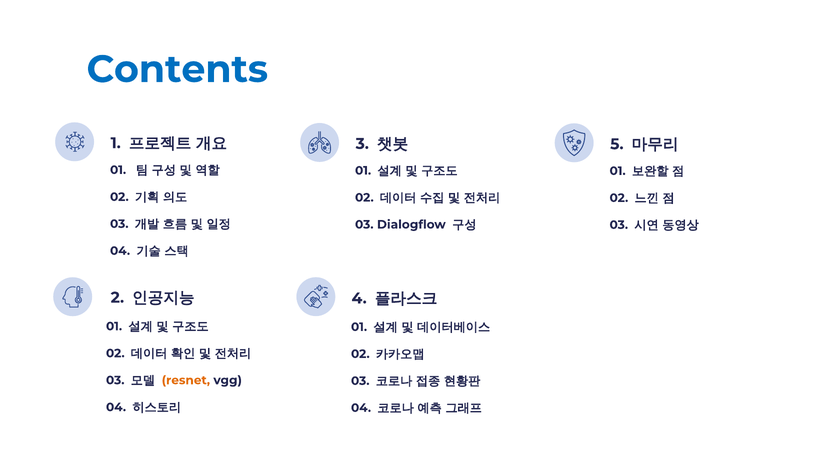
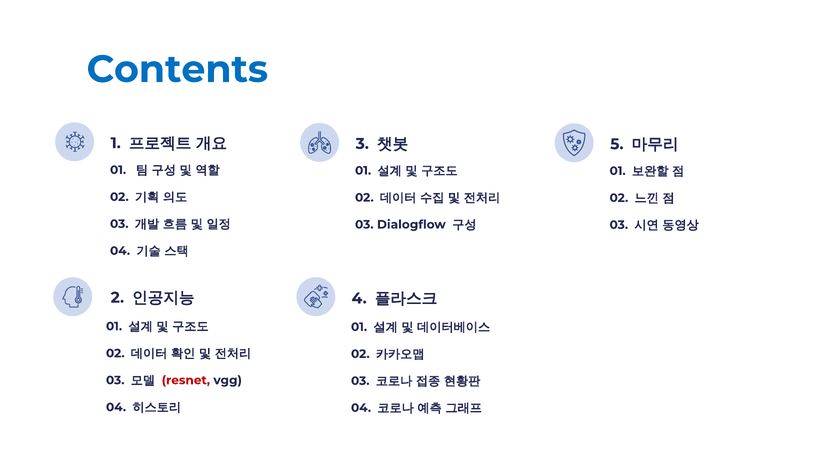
resnet colour: orange -> red (186, 380)
